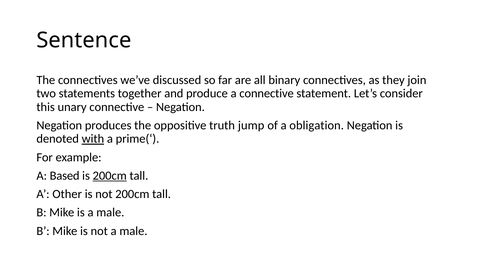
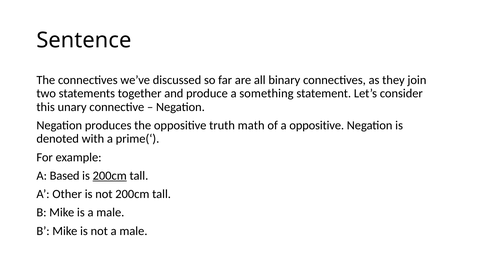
a connective: connective -> something (266, 93)
jump: jump -> math (251, 125)
a obligation: obligation -> oppositive (317, 125)
with underline: present -> none (93, 139)
